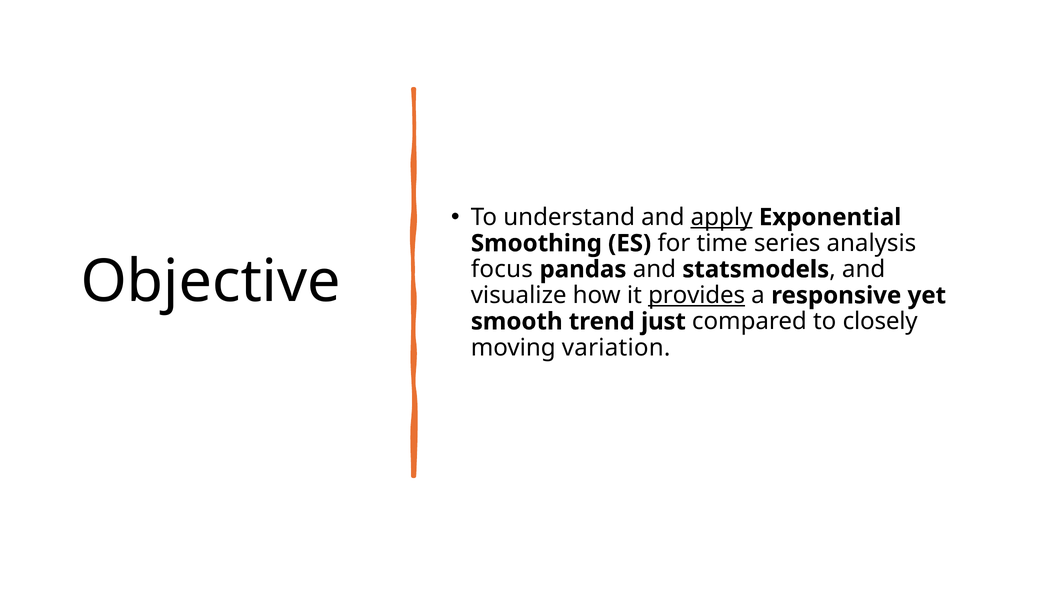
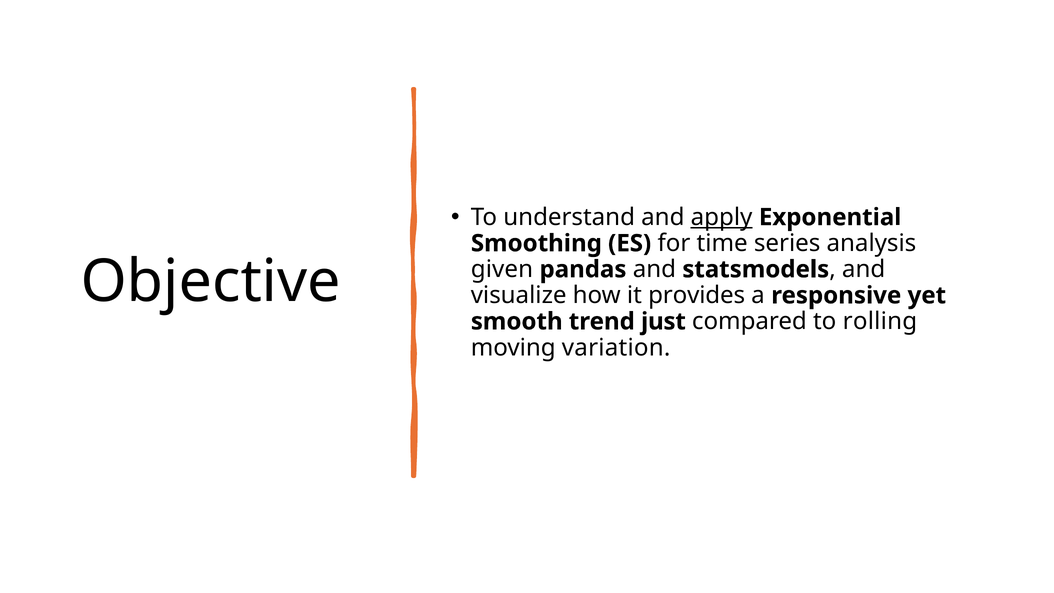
focus: focus -> given (502, 269)
provides underline: present -> none (697, 295)
closely: closely -> rolling (880, 321)
